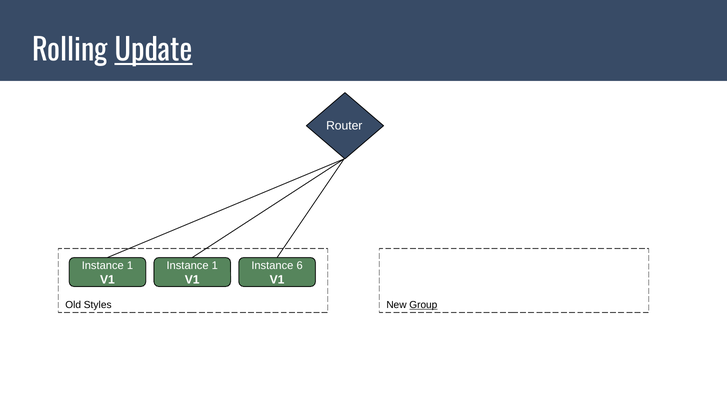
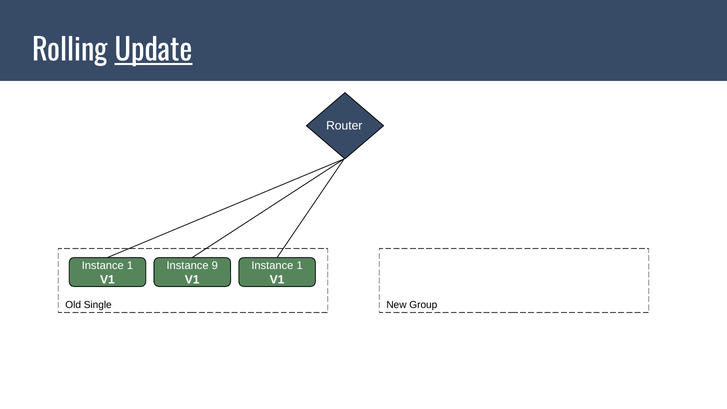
1: 1 -> 9 (215, 265)
6: 6 -> 1 (300, 265)
Styles: Styles -> Single (98, 305)
Group underline: present -> none (423, 305)
